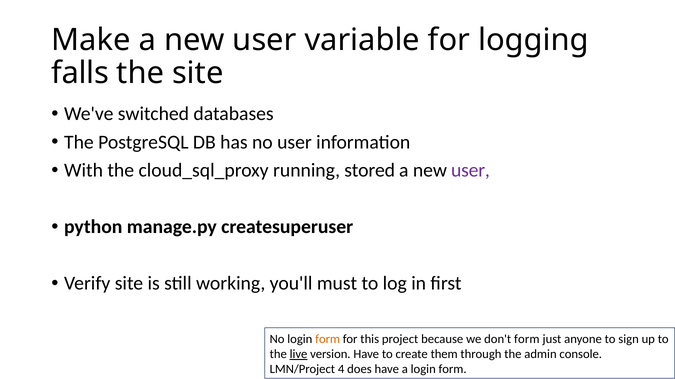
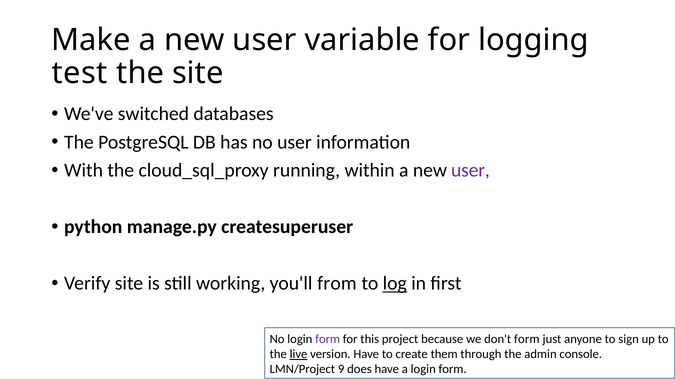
falls: falls -> test (80, 73)
stored: stored -> within (370, 171)
must: must -> from (337, 284)
log underline: none -> present (395, 284)
form colour: orange -> purple (328, 340)
4: 4 -> 9 (341, 370)
